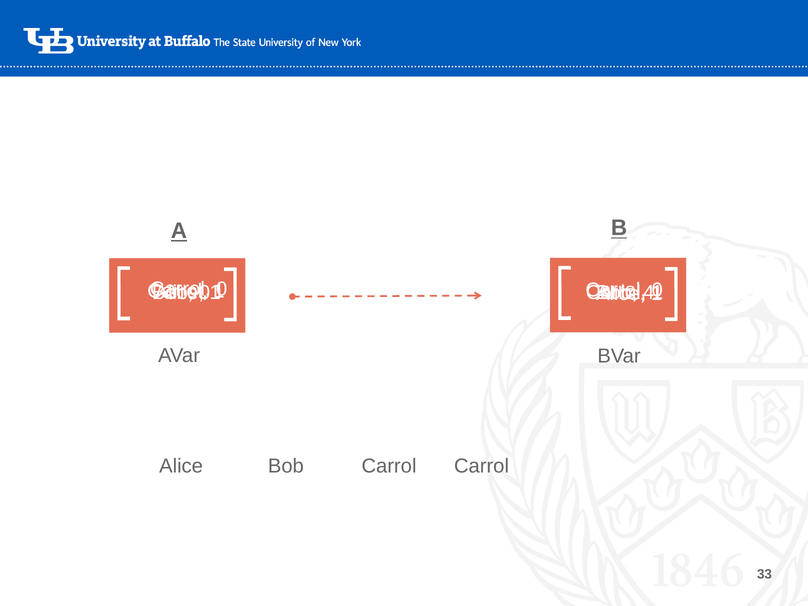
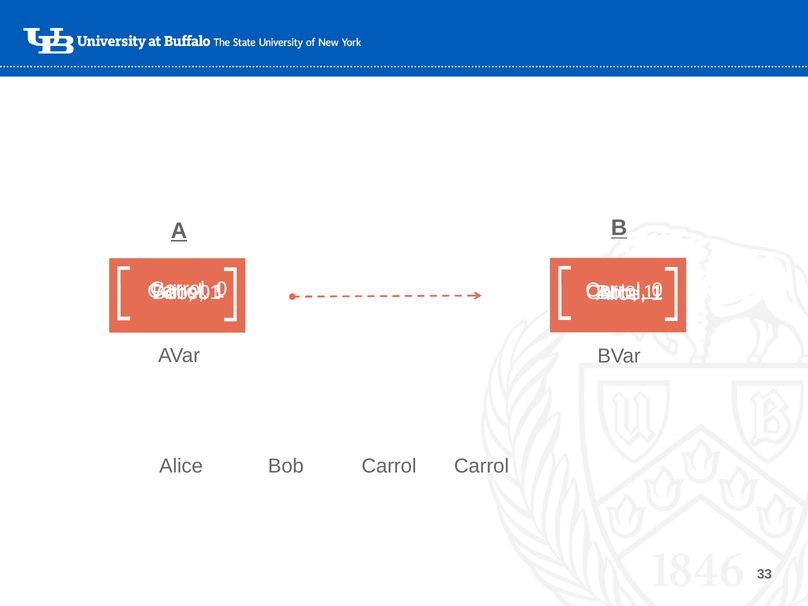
4: 4 -> 1 (649, 293)
